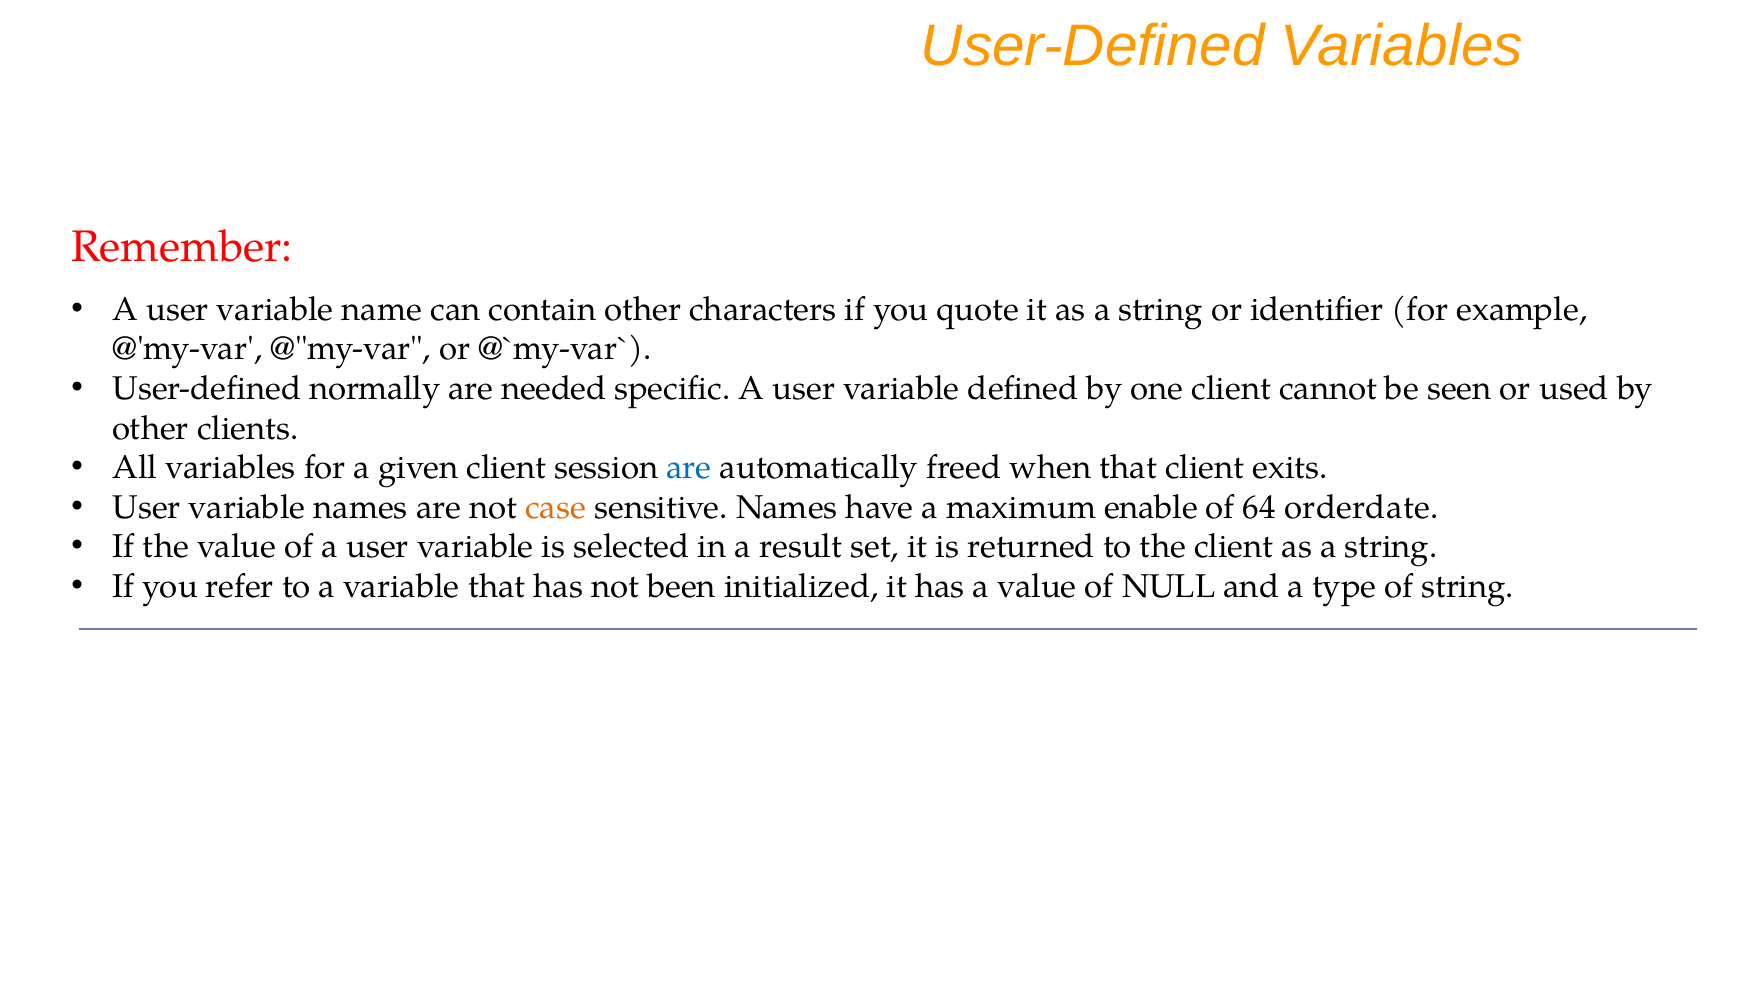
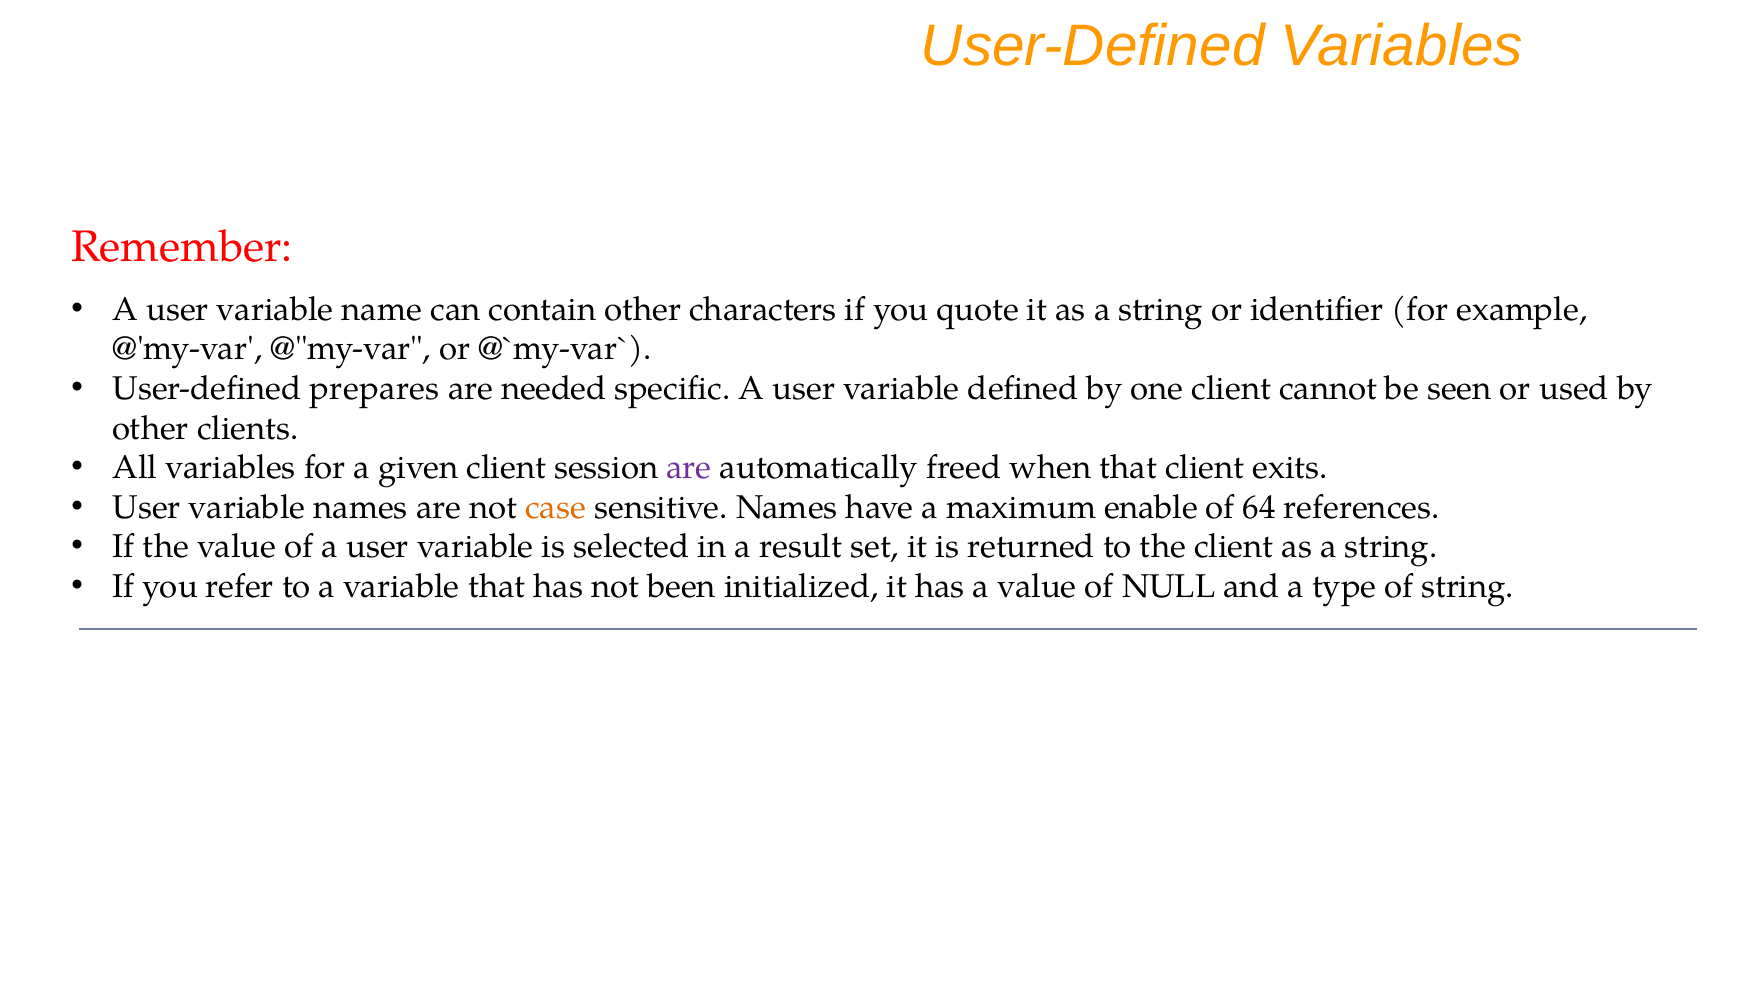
normally: normally -> prepares (375, 389)
are colour: blue -> purple (689, 468)
orderdate: orderdate -> references (1362, 507)
